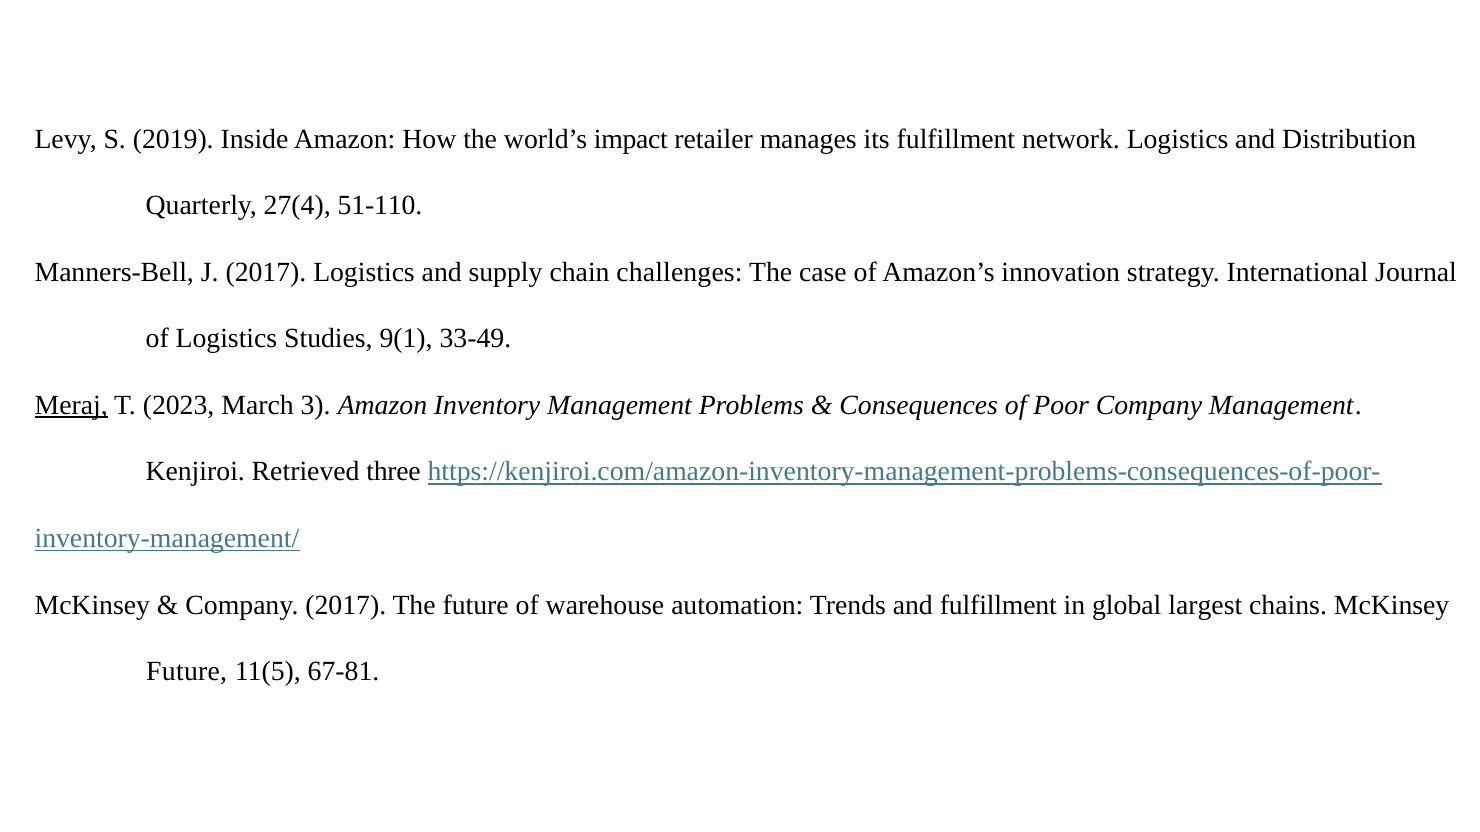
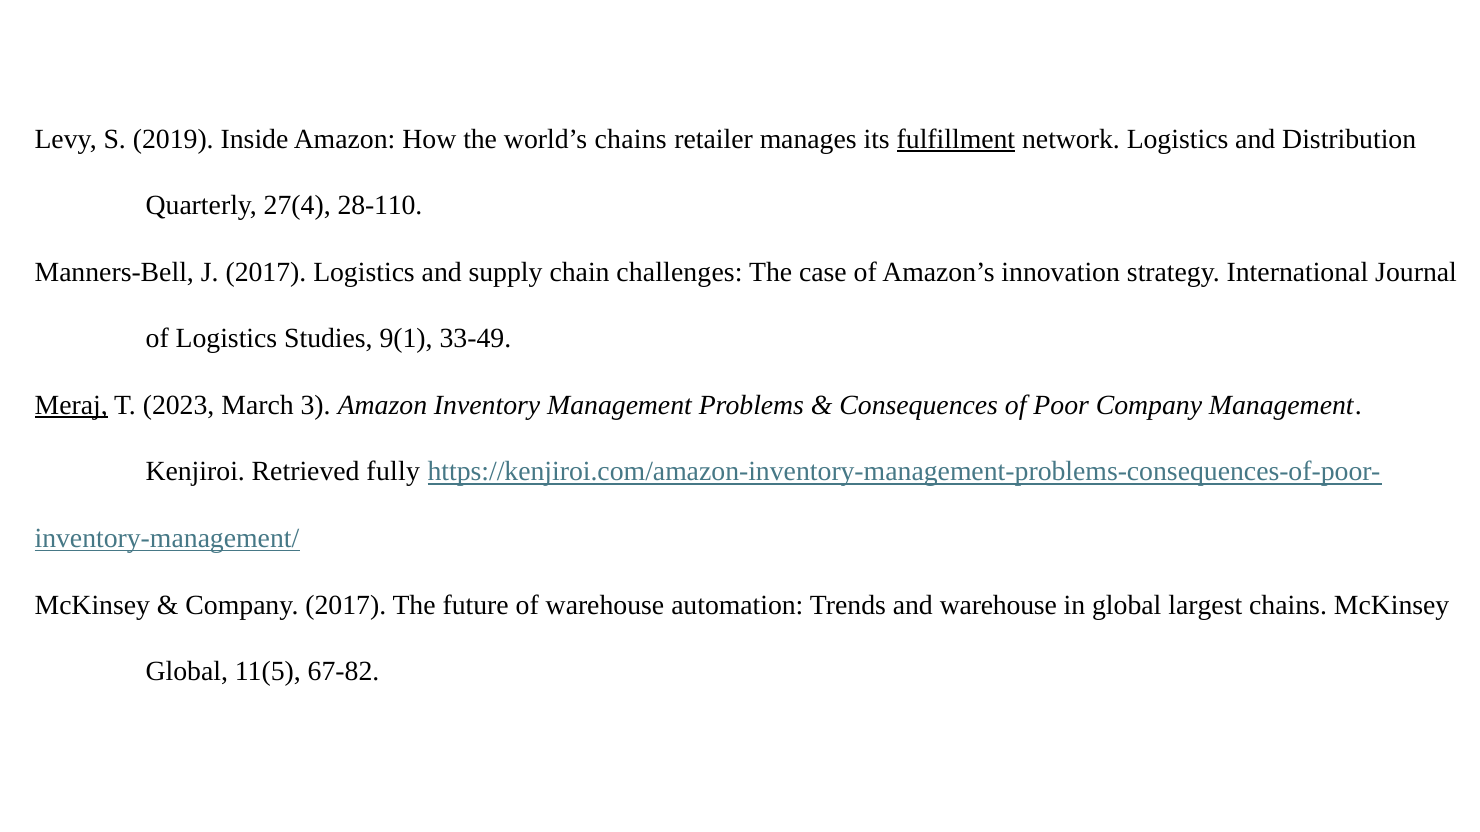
world’s impact: impact -> chains (631, 139)
fulfillment underline: none -> present (956, 139)
51-110: 51-110 -> 28-110 (380, 206)
three: three -> fully (393, 472)
and fulfillment: fulfillment -> warehouse (998, 605)
Future: Future -> Global (187, 672)
67-81: 67-81 -> 67-82 (344, 672)
